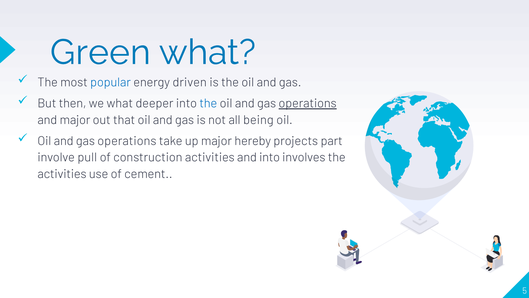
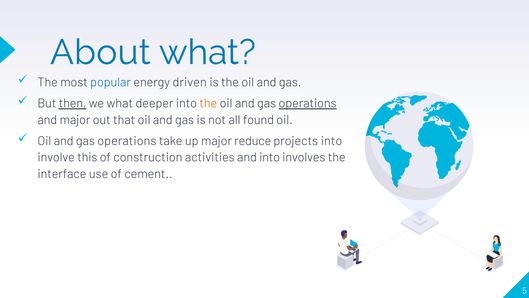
Green: Green -> About (100, 52)
then underline: none -> present (73, 103)
the colour: blue -> orange (208, 103)
being: being -> found (258, 120)
hereby: hereby -> reduce (253, 141)
projects part: part -> into (332, 141)
pull: pull -> this (87, 157)
activities: activities -> interface (62, 174)
